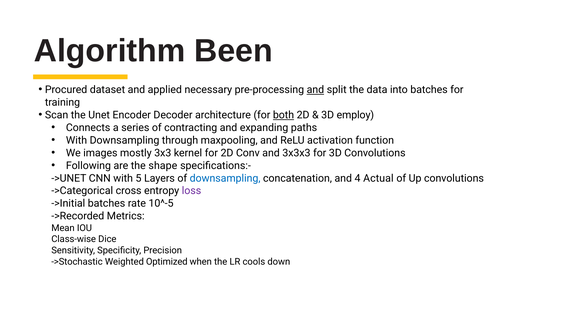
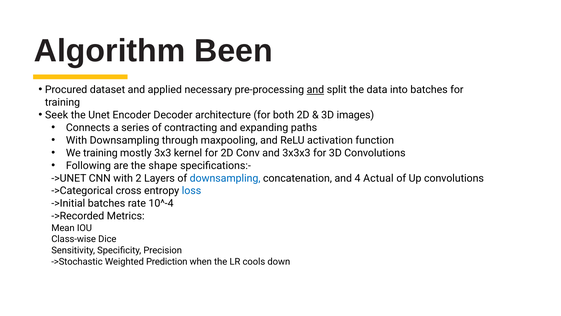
Scan: Scan -> Seek (57, 115)
both underline: present -> none (283, 115)
employ: employ -> images (355, 115)
We images: images -> training (100, 153)
5: 5 -> 2 (138, 178)
loss colour: purple -> blue (192, 191)
10^-5: 10^-5 -> 10^-4 (161, 203)
Optimized: Optimized -> Prediction (167, 261)
